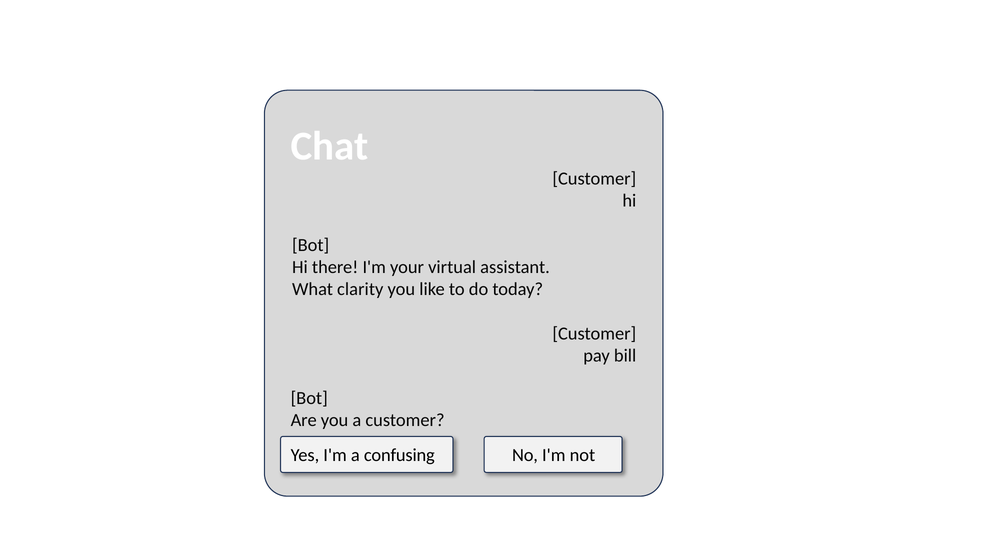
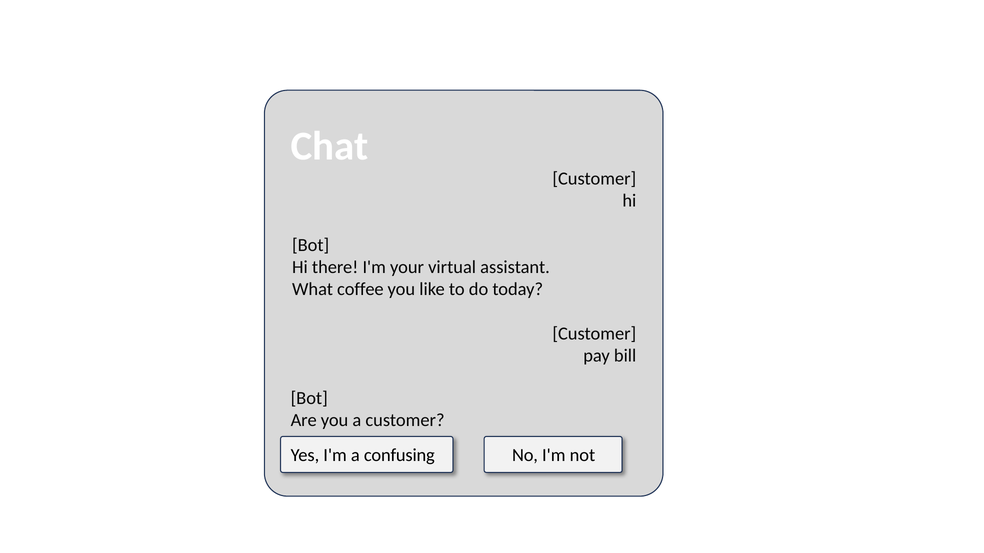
clarity: clarity -> coffee (360, 290)
